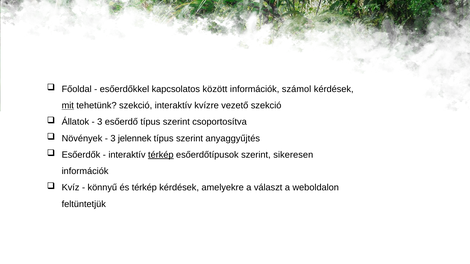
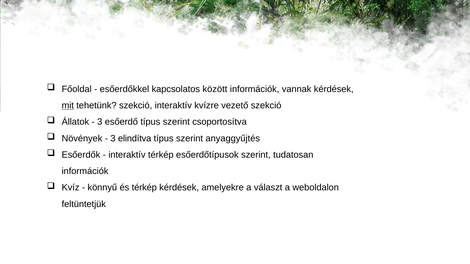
számol: számol -> vannak (297, 89)
jelennek: jelennek -> elindítva (135, 139)
térkép underline: present -> none (161, 155)
sikeresen: sikeresen -> tudatosan (293, 155)
